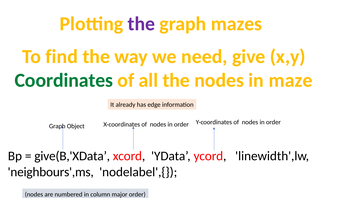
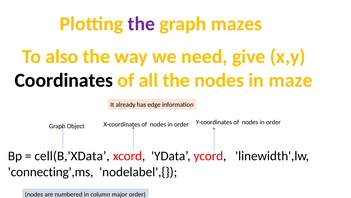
find: find -> also (62, 56)
Coordinates colour: green -> black (64, 80)
give(B,'XData: give(B,'XData -> cell(B,'XData (72, 156)
neighbours',ms: neighbours',ms -> connecting',ms (51, 171)
